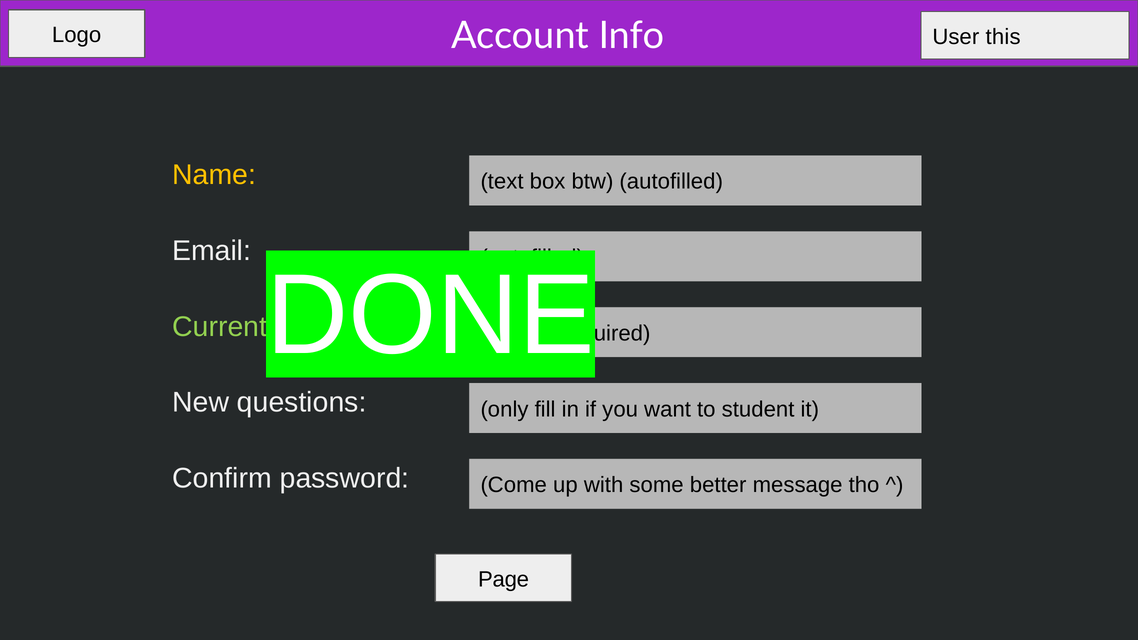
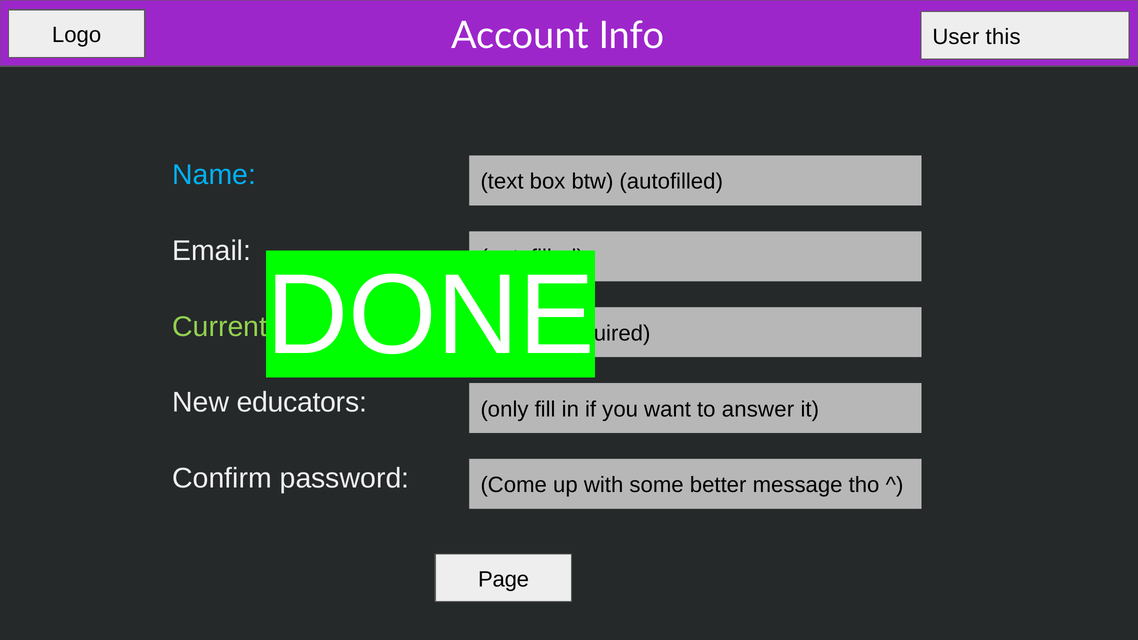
Name colour: yellow -> light blue (214, 175)
questions: questions -> educators (302, 403)
student: student -> answer (758, 409)
